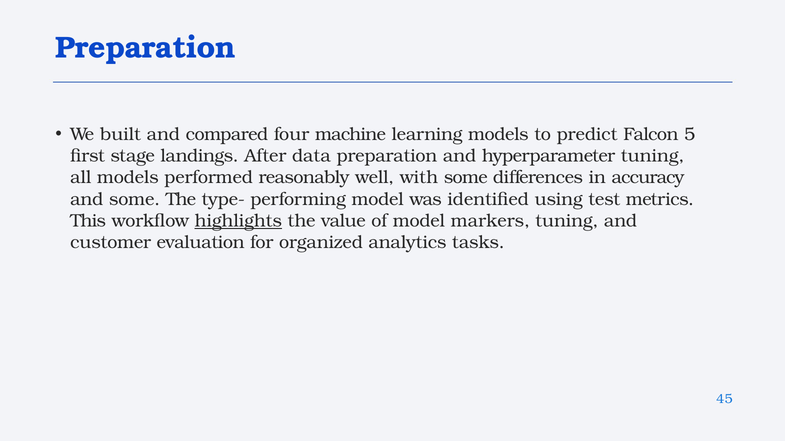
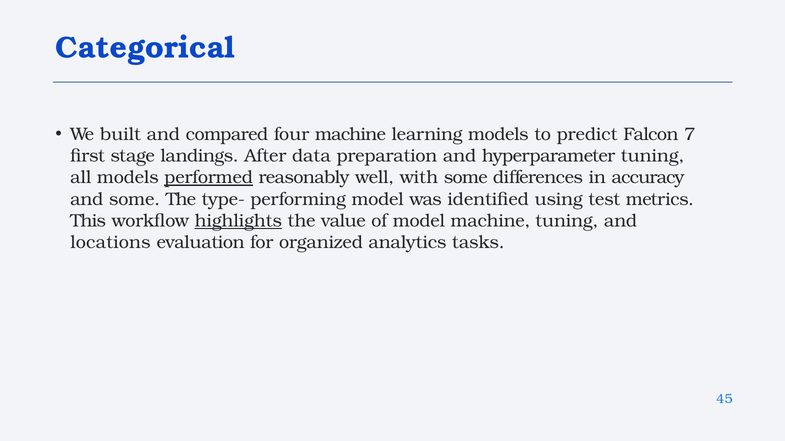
Preparation: Preparation -> Categorical (145, 48)
5: 5 -> 7 (690, 135)
performed underline: none -> present (209, 178)
model markers: markers -> machine (490, 221)
customer: customer -> locations (110, 243)
